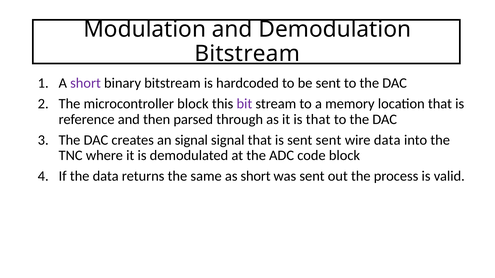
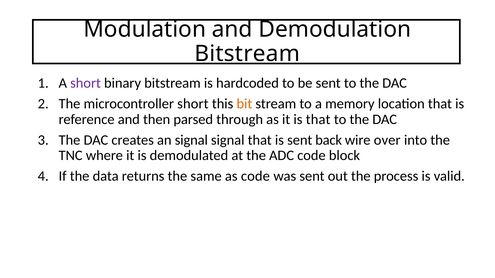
microcontroller block: block -> short (193, 104)
bit colour: purple -> orange (244, 104)
sent sent: sent -> back (329, 140)
wire data: data -> over (387, 140)
as short: short -> code (255, 177)
